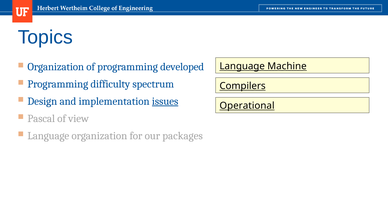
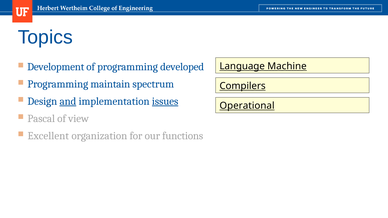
Organization: Organization -> Development (56, 67)
difficulty: difficulty -> maintain (110, 84)
and underline: none -> present (68, 101)
Language: Language -> Excellent (48, 136)
packages: packages -> functions (183, 136)
